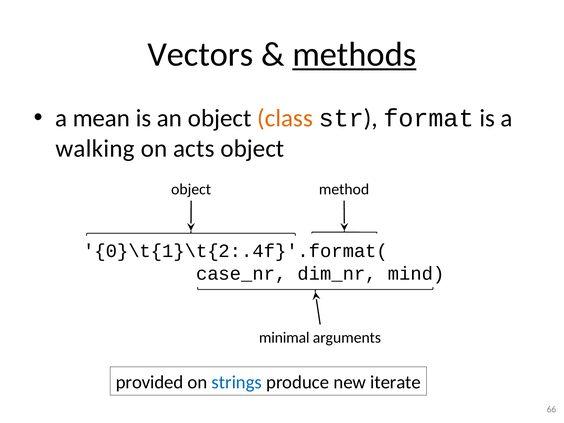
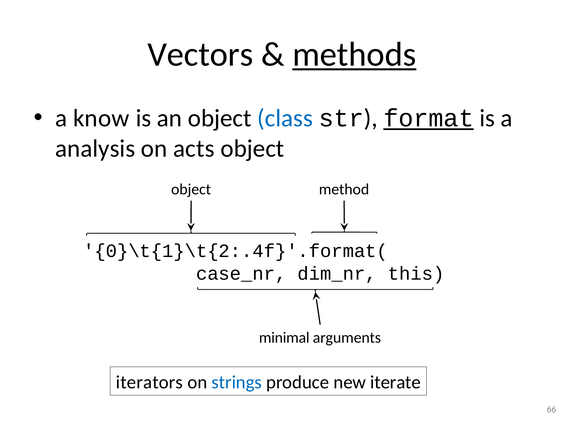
mean: mean -> know (101, 118)
class colour: orange -> blue (285, 118)
format underline: none -> present (429, 118)
walking: walking -> analysis (95, 148)
mind: mind -> this (416, 274)
provided: provided -> iterators (149, 382)
